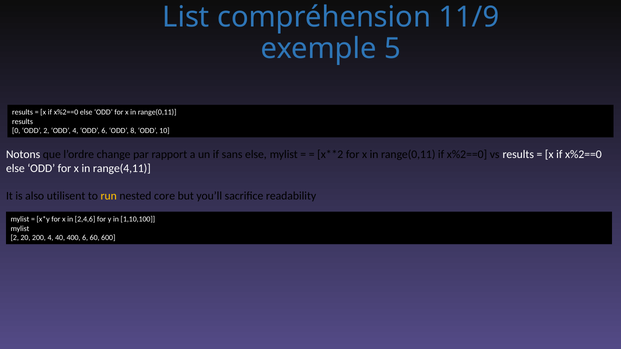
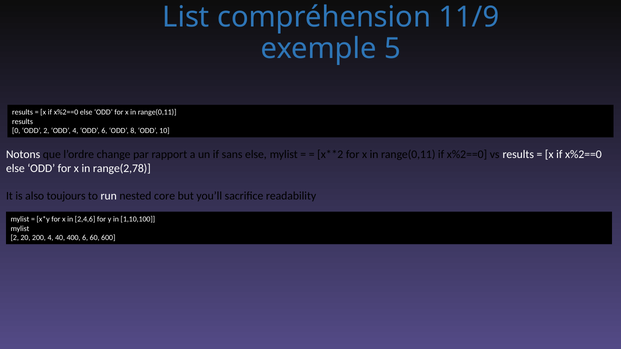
range(4,11: range(4,11 -> range(2,78 (122, 168)
utilisent: utilisent -> toujours (66, 196)
run colour: yellow -> white (109, 196)
